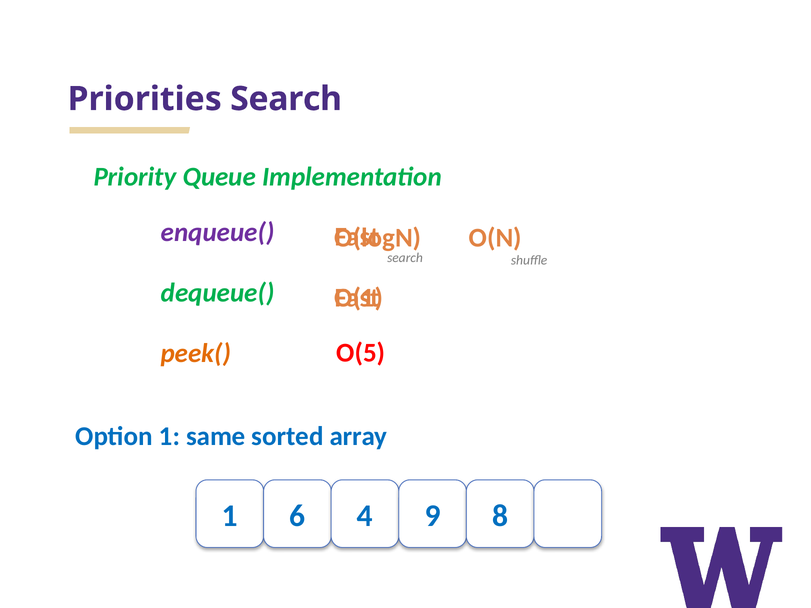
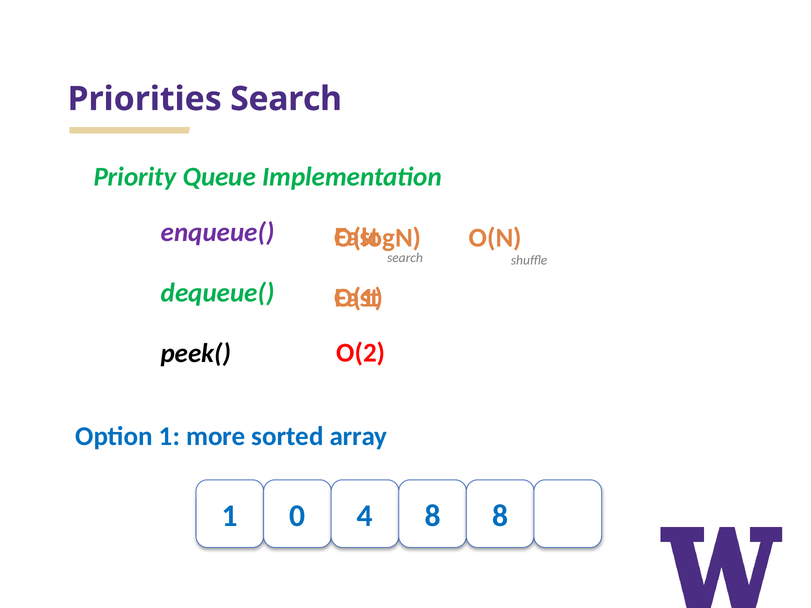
O(5: O(5 -> O(2 (361, 353)
peek( colour: orange -> black (196, 354)
same: same -> more (216, 436)
6: 6 -> 0 (297, 516)
4 9: 9 -> 8 (433, 516)
